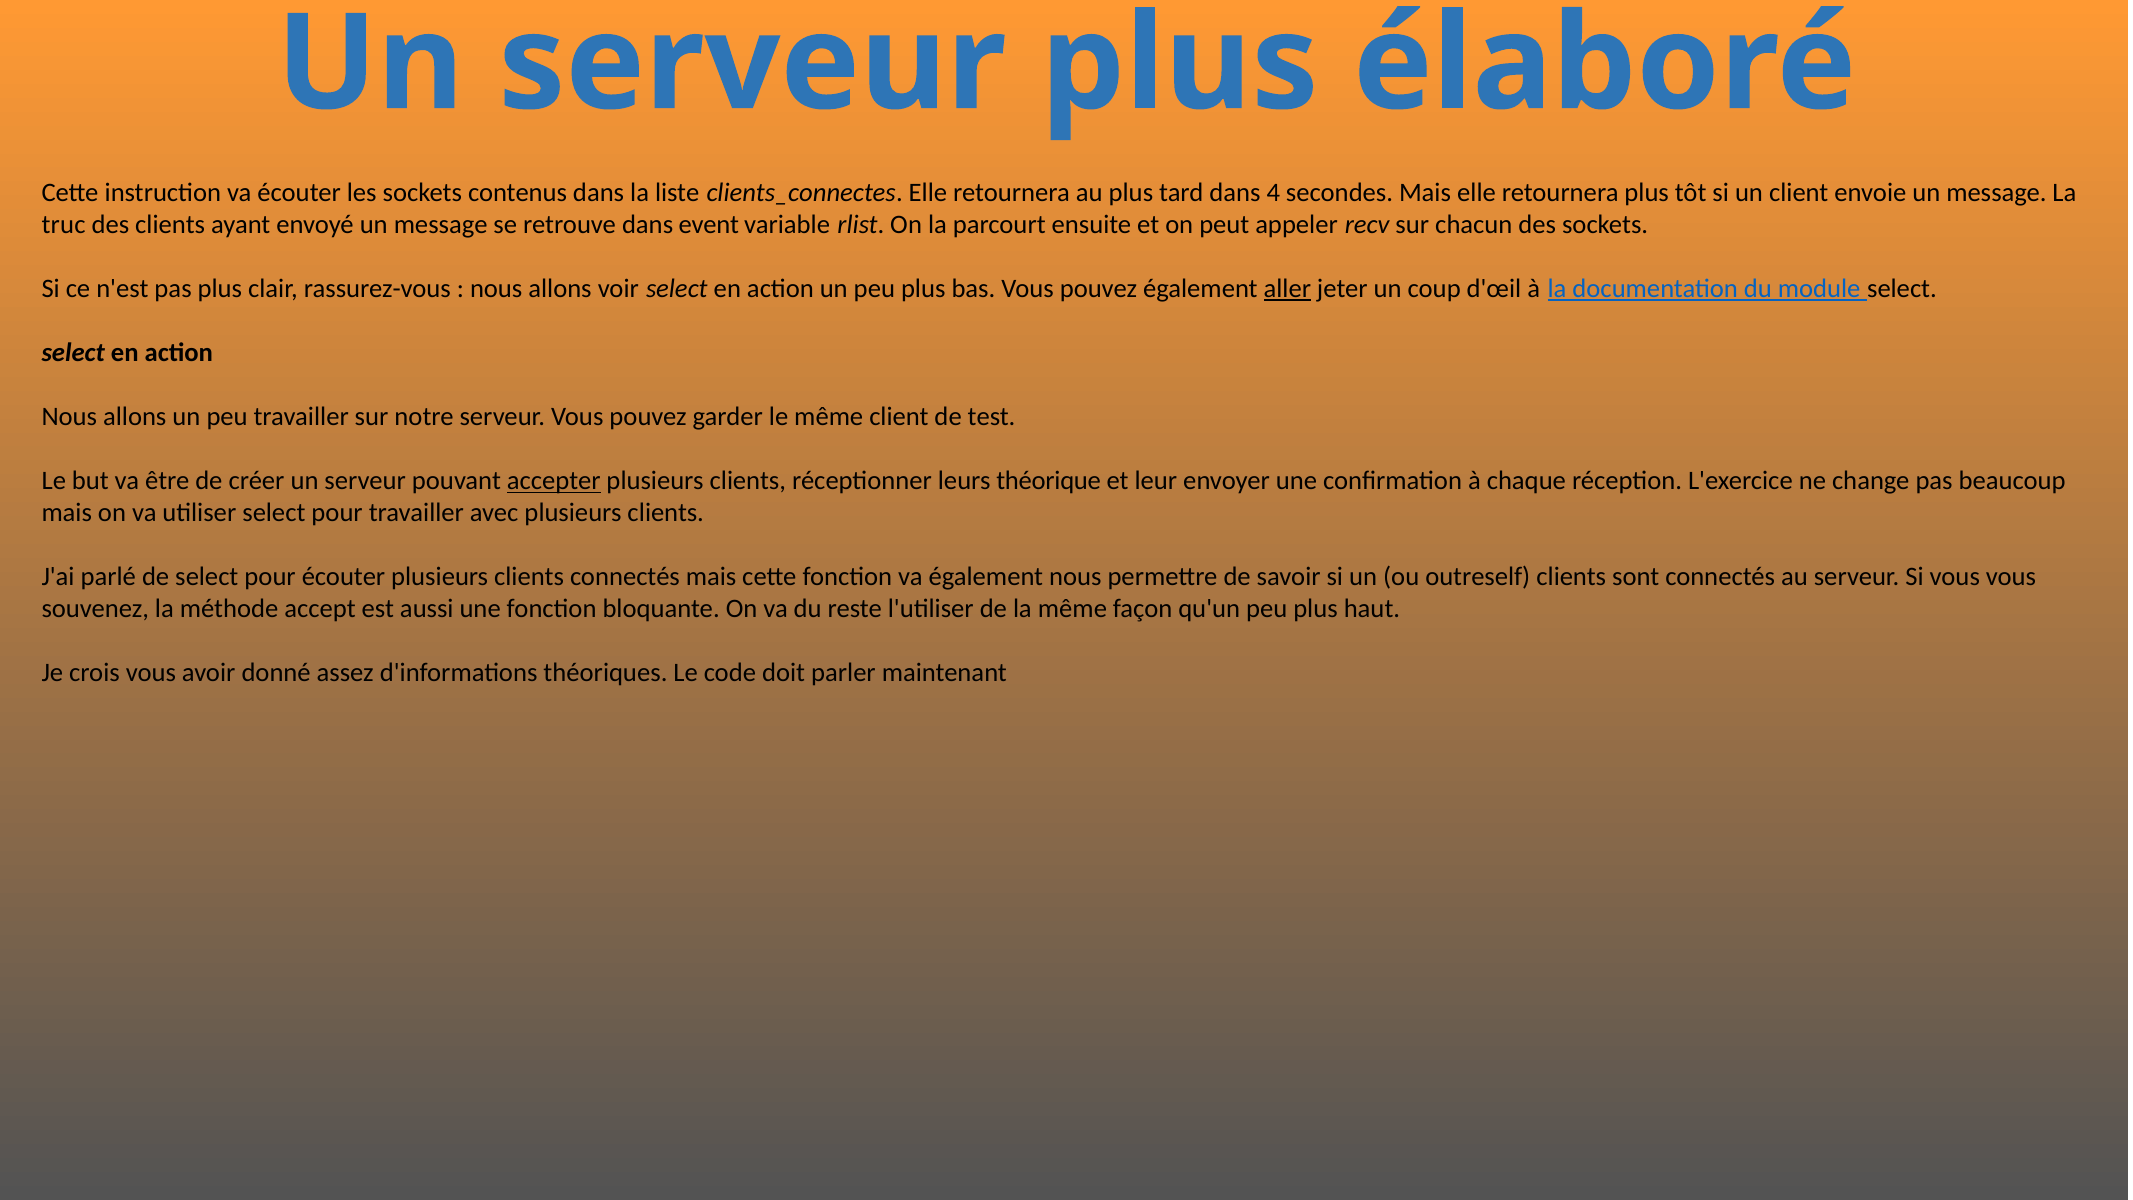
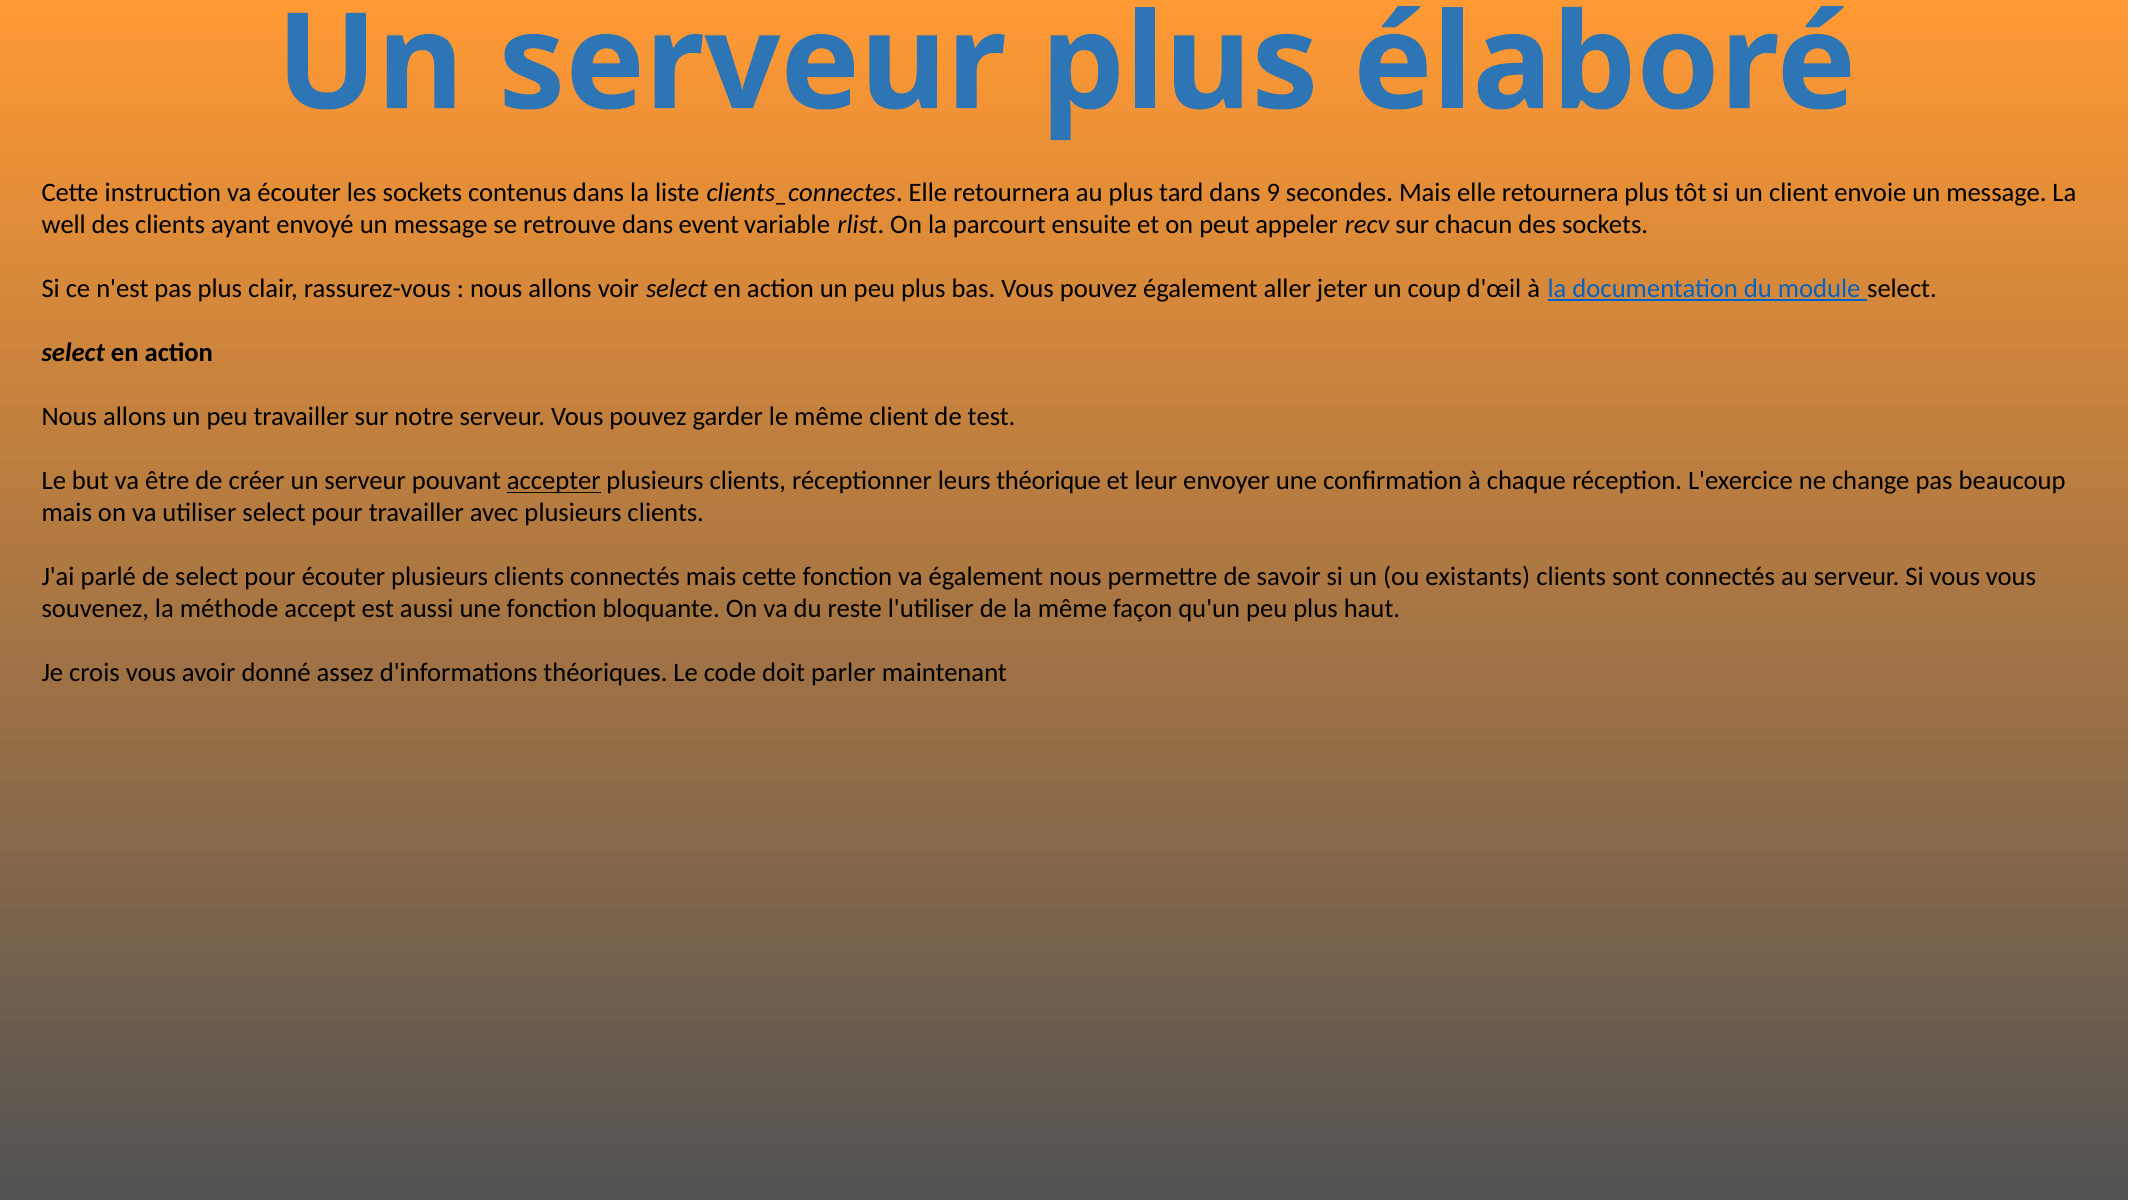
4: 4 -> 9 (1273, 192)
truc: truc -> well (64, 224)
aller underline: present -> none (1287, 288)
outreself: outreself -> existants (1478, 577)
